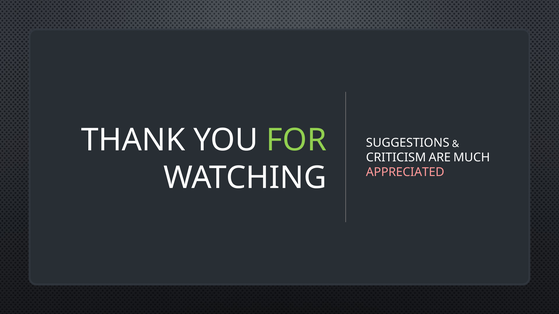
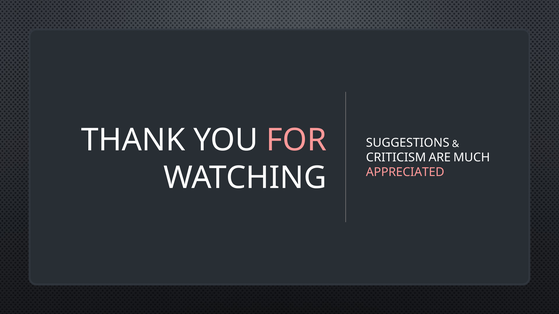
FOR colour: light green -> pink (296, 140)
